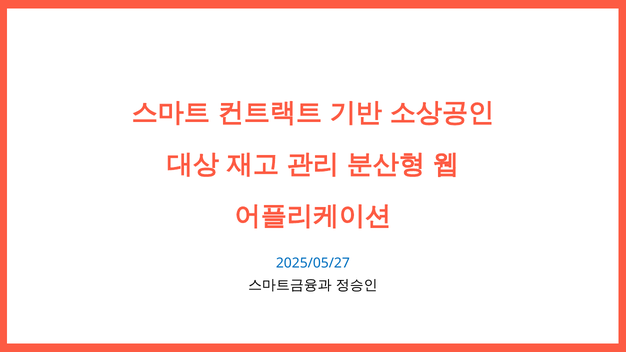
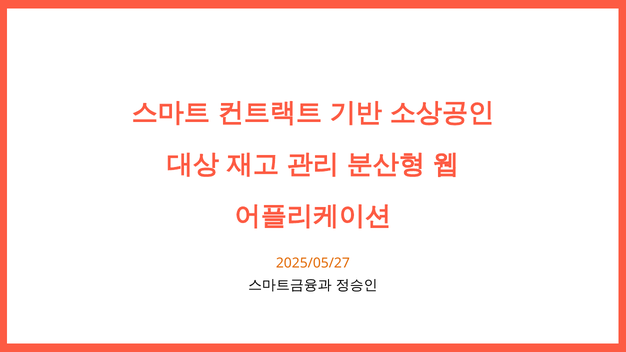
2025/05/27 colour: blue -> orange (313, 263)
